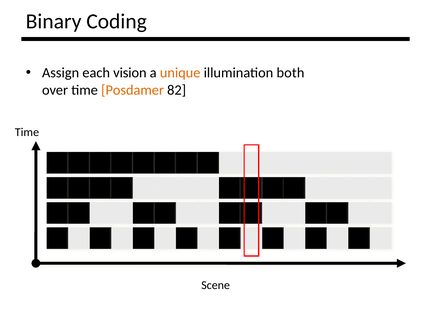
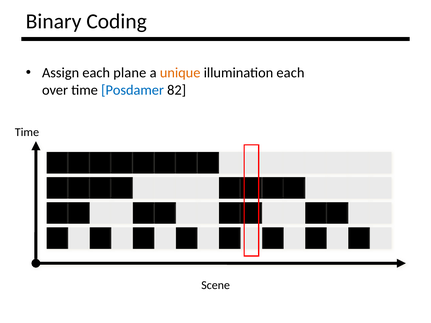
vision: vision -> plane (130, 73)
illumination both: both -> each (290, 73)
Posdamer colour: orange -> blue (133, 90)
